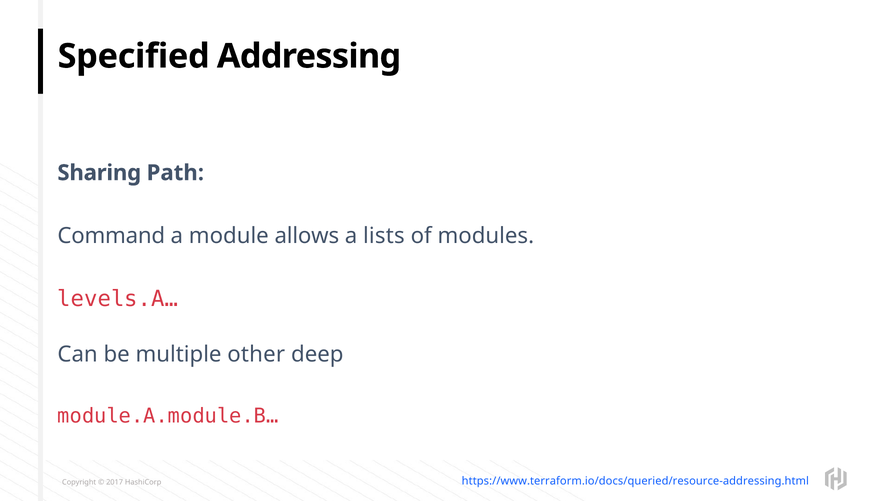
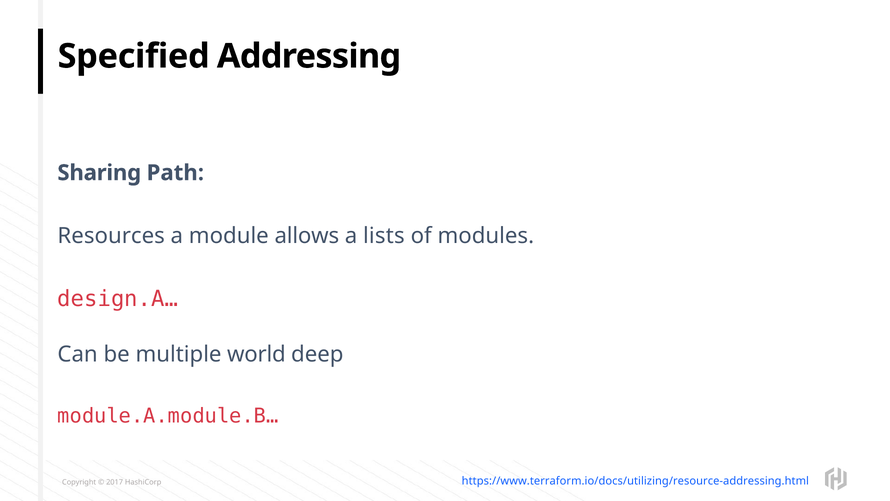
Command: Command -> Resources (111, 236)
levels.A…: levels.A… -> design.A… (118, 298)
other: other -> world (256, 354)
https://www.terraform.io/docs/queried/resource-addressing.html: https://www.terraform.io/docs/queried/resource-addressing.html -> https://www.terraform.io/docs/utilizing/resource-addressing.html (635, 481)
